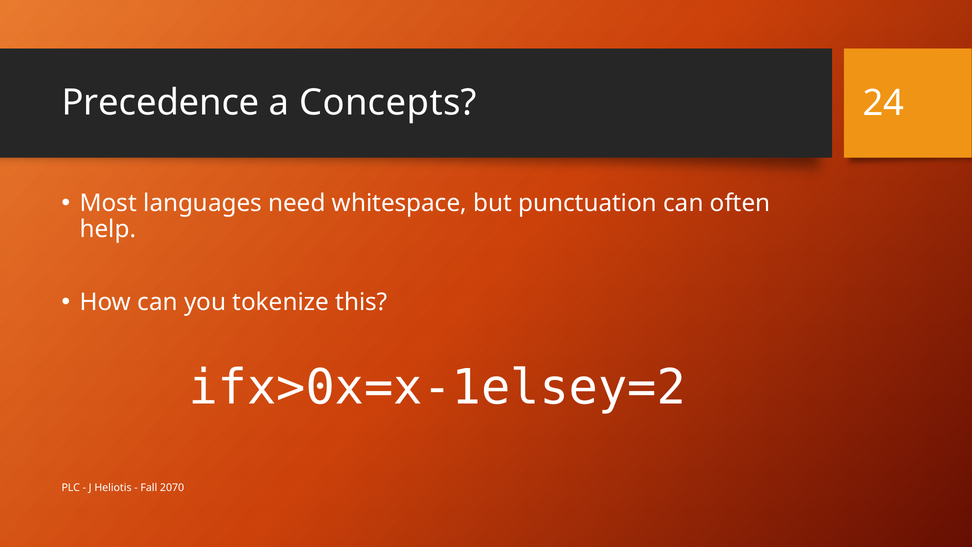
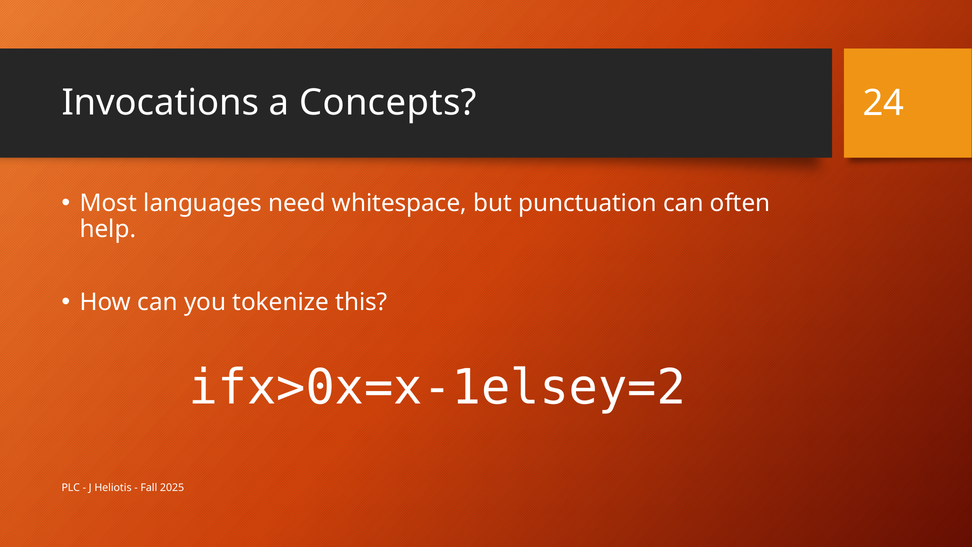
Precedence: Precedence -> Invocations (160, 103)
2070: 2070 -> 2025 (172, 488)
